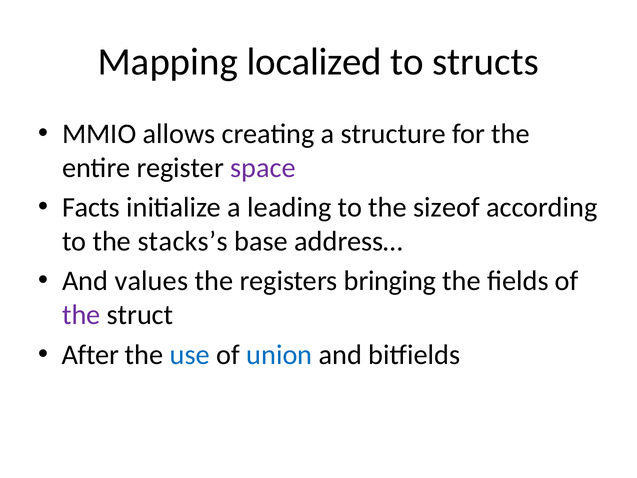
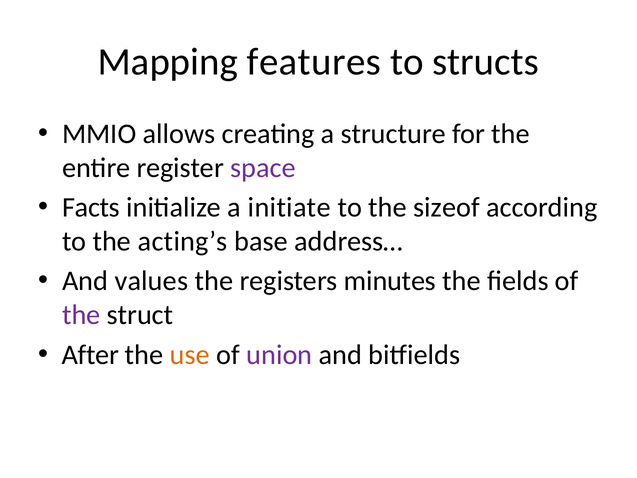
localized: localized -> features (314, 62)
leading: leading -> initiate (289, 207)
stacks’s: stacks’s -> acting’s (183, 241)
bringing: bringing -> minutes (390, 281)
use colour: blue -> orange (190, 355)
union colour: blue -> purple (279, 355)
